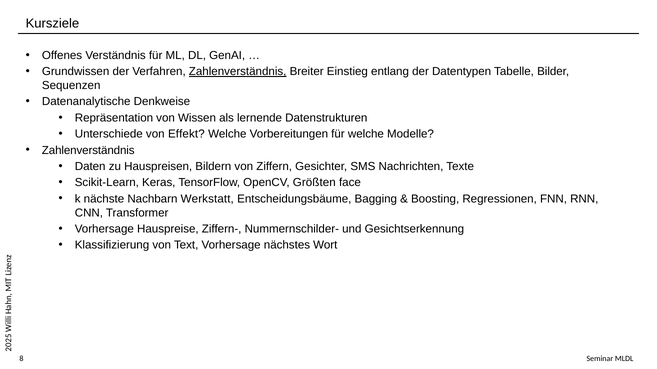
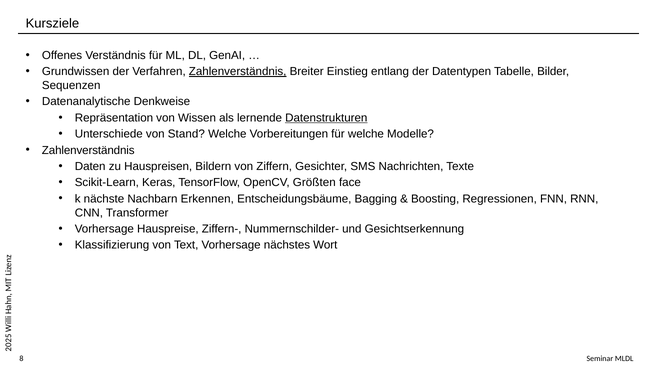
Datenstrukturen underline: none -> present (326, 118)
Effekt: Effekt -> Stand (186, 134)
Werkstatt: Werkstatt -> Erkennen (207, 199)
